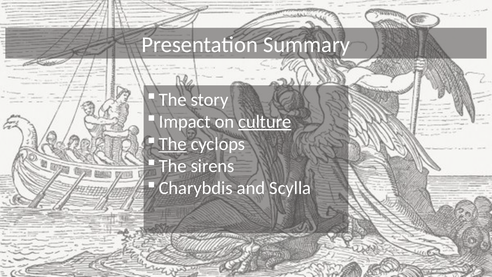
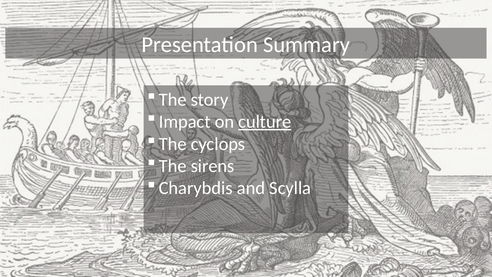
The underline: present -> none (173, 144)
